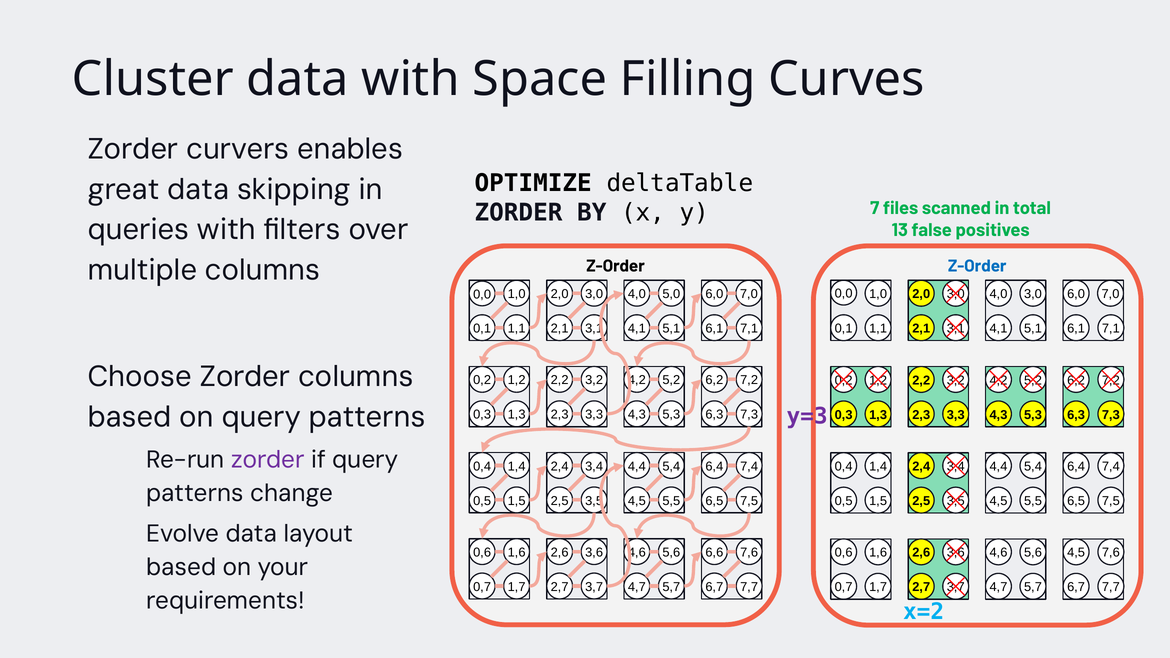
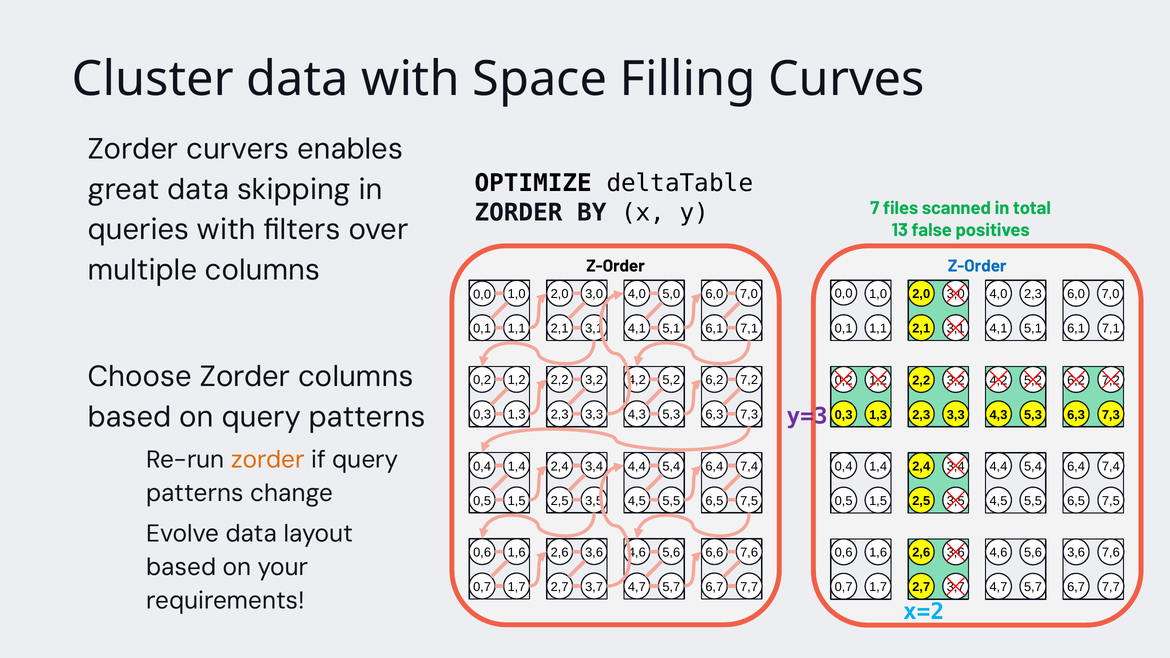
4,0 3,0: 3,0 -> 2,3 (1033, 294)
zorder colour: purple -> orange (268, 460)
5,6 4,5: 4,5 -> 3,6 (1076, 553)
